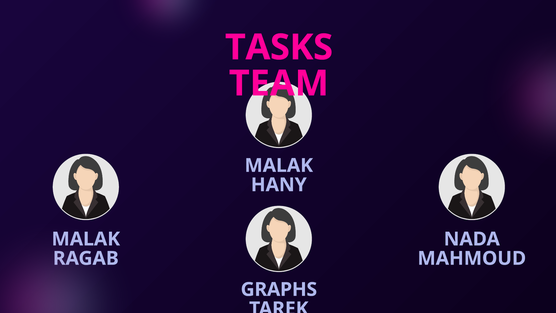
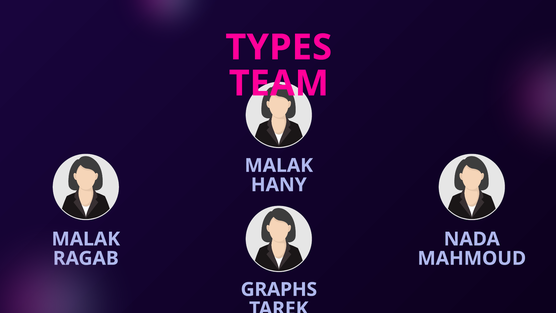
TASKS: TASKS -> TYPES (279, 47)
